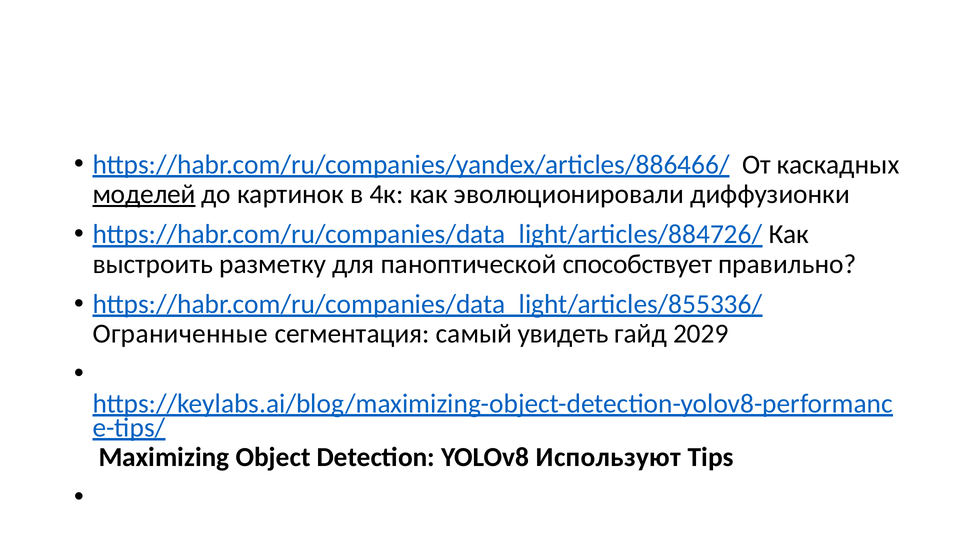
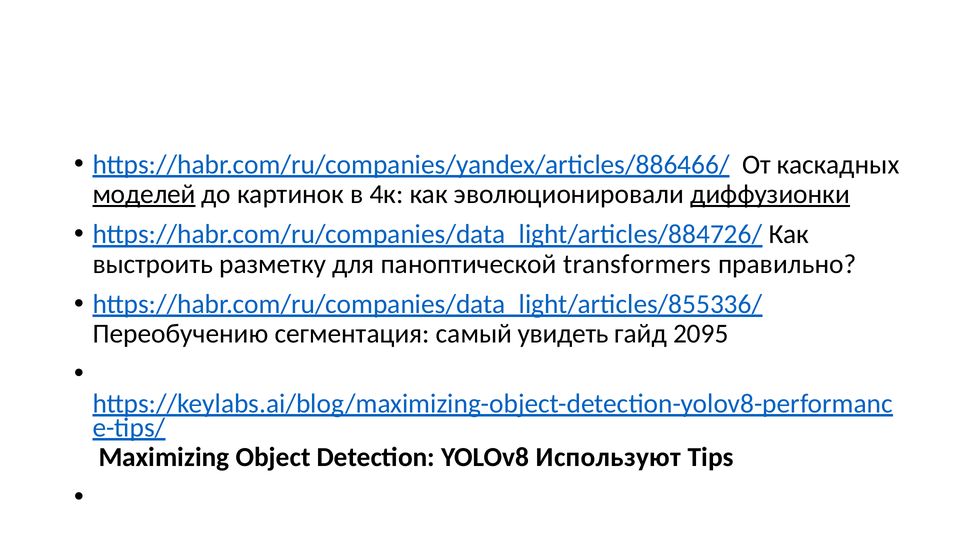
диффузионки underline: none -> present (770, 194)
способствует: способствует -> transformers (637, 264)
Ограниченные: Ограниченные -> Переобучению (181, 334)
2029: 2029 -> 2095 (701, 334)
